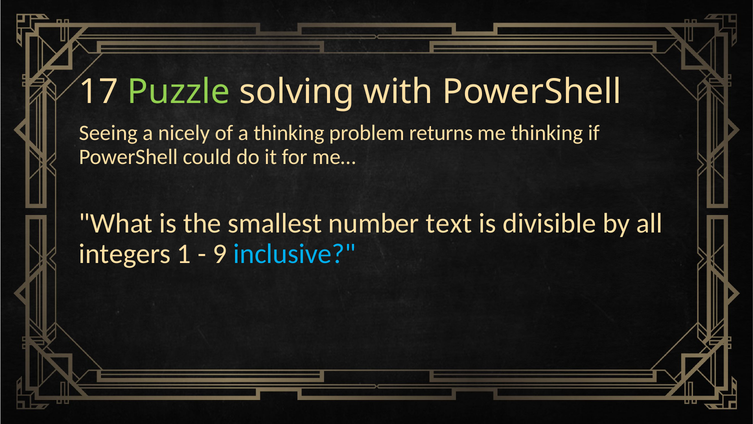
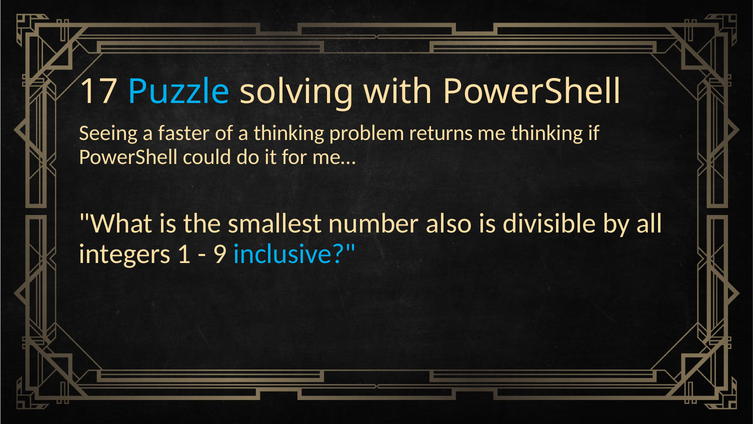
Puzzle colour: light green -> light blue (179, 92)
nicely: nicely -> faster (184, 133)
text: text -> also (449, 223)
